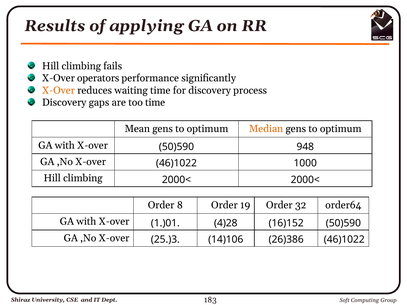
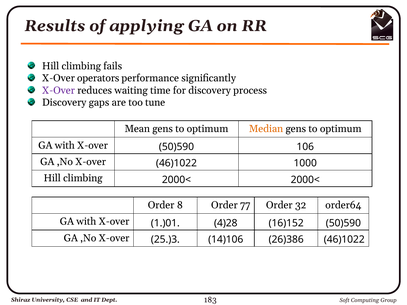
X-Over colour: orange -> purple (59, 90)
too time: time -> tune (155, 103)
948: 948 -> 106 (305, 147)
19: 19 -> 77 (245, 205)
